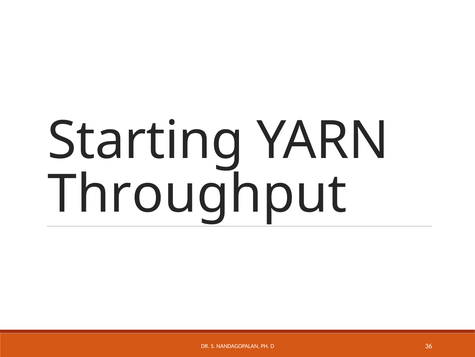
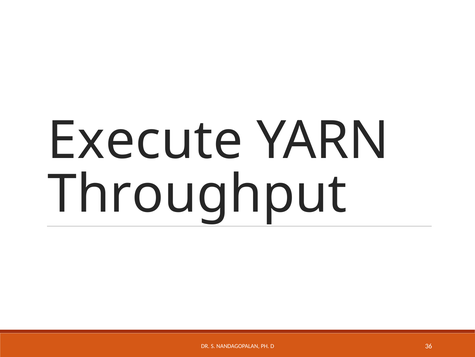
Starting: Starting -> Execute (145, 140)
